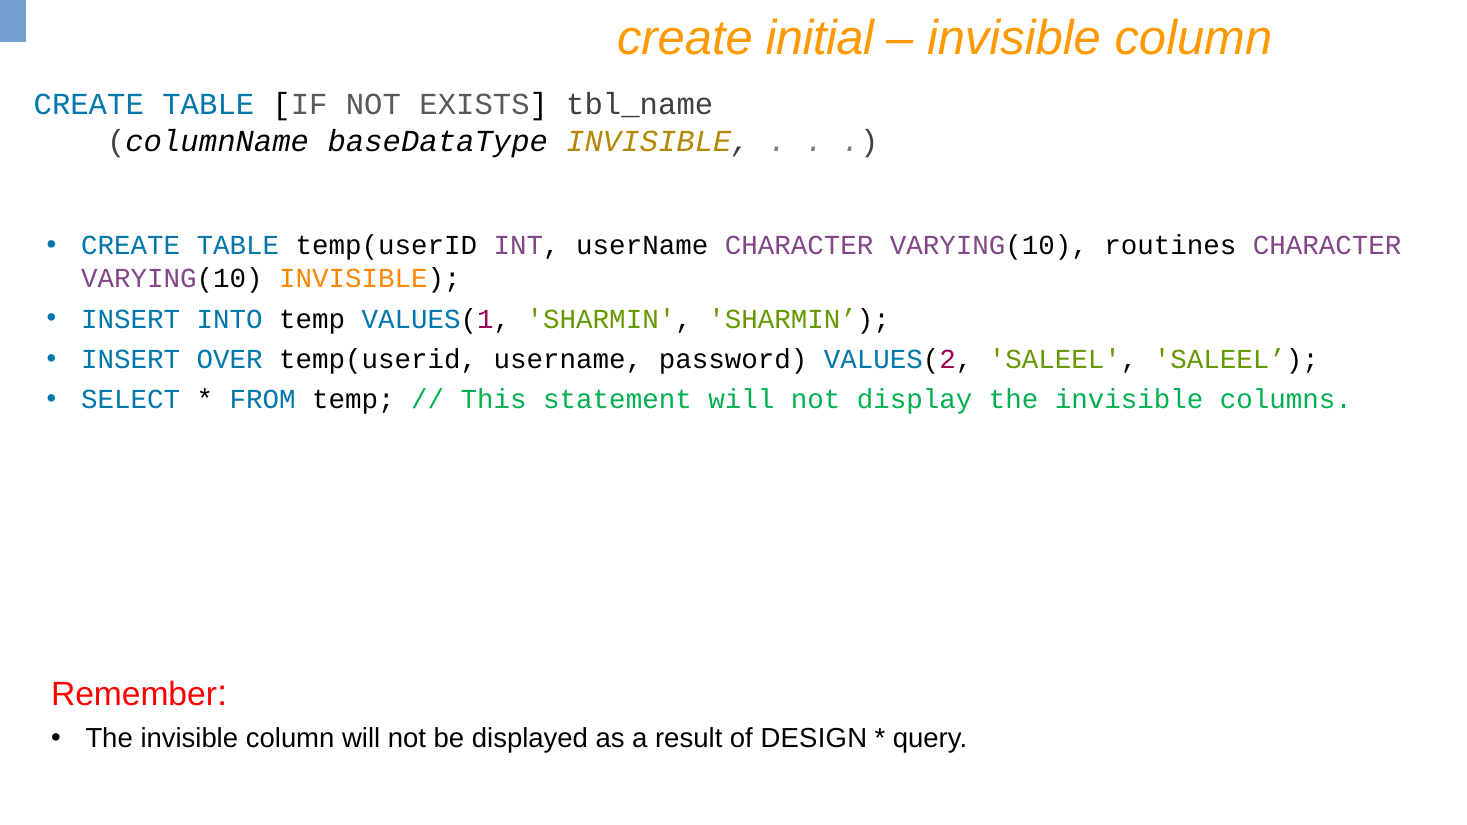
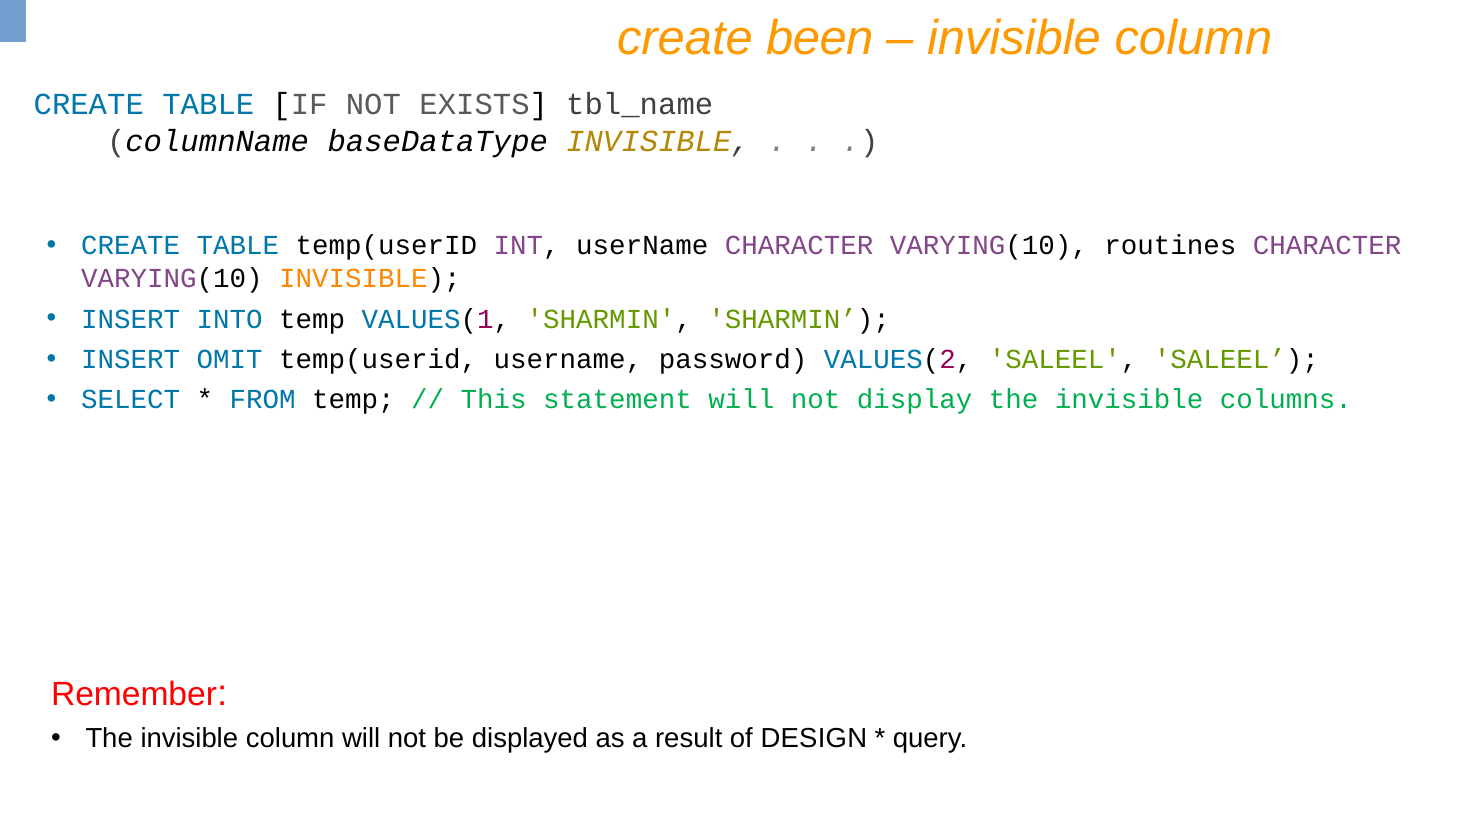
initial: initial -> been (820, 38)
OVER: OVER -> OMIT (230, 360)
